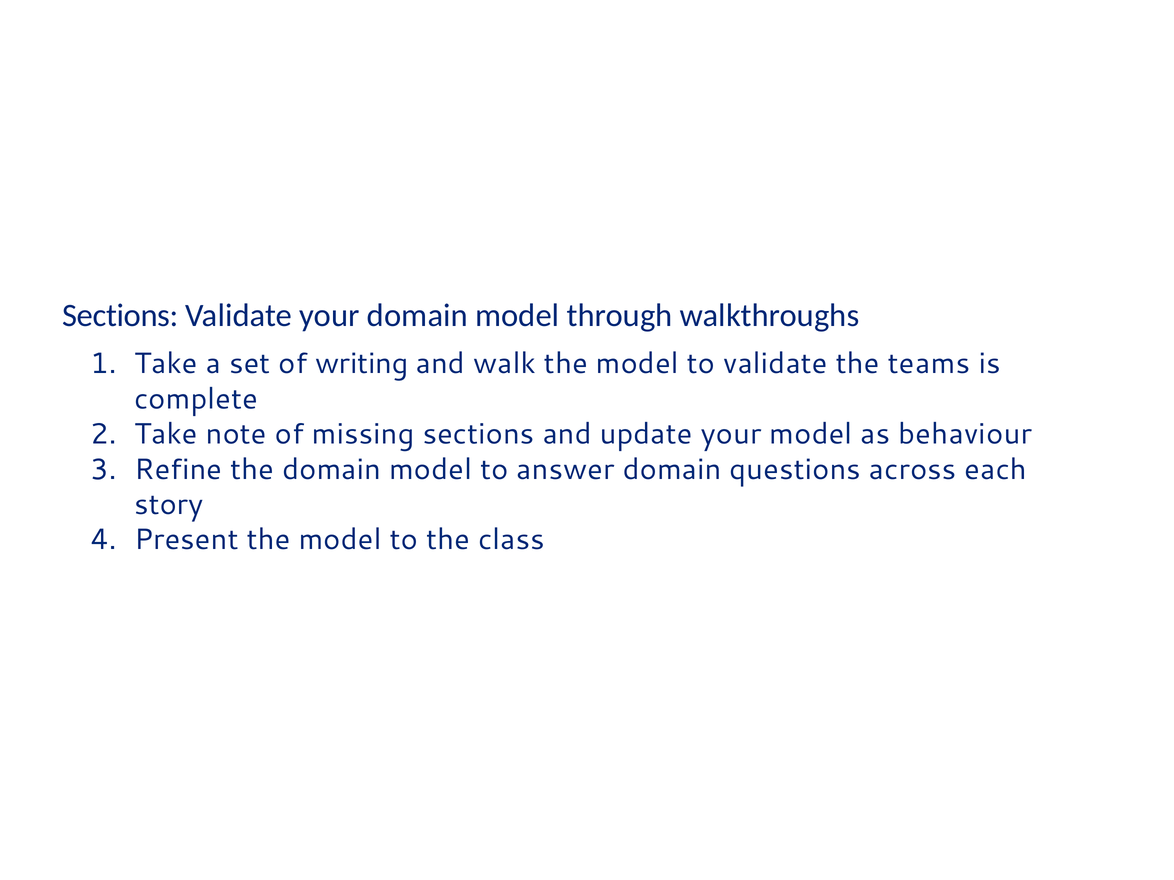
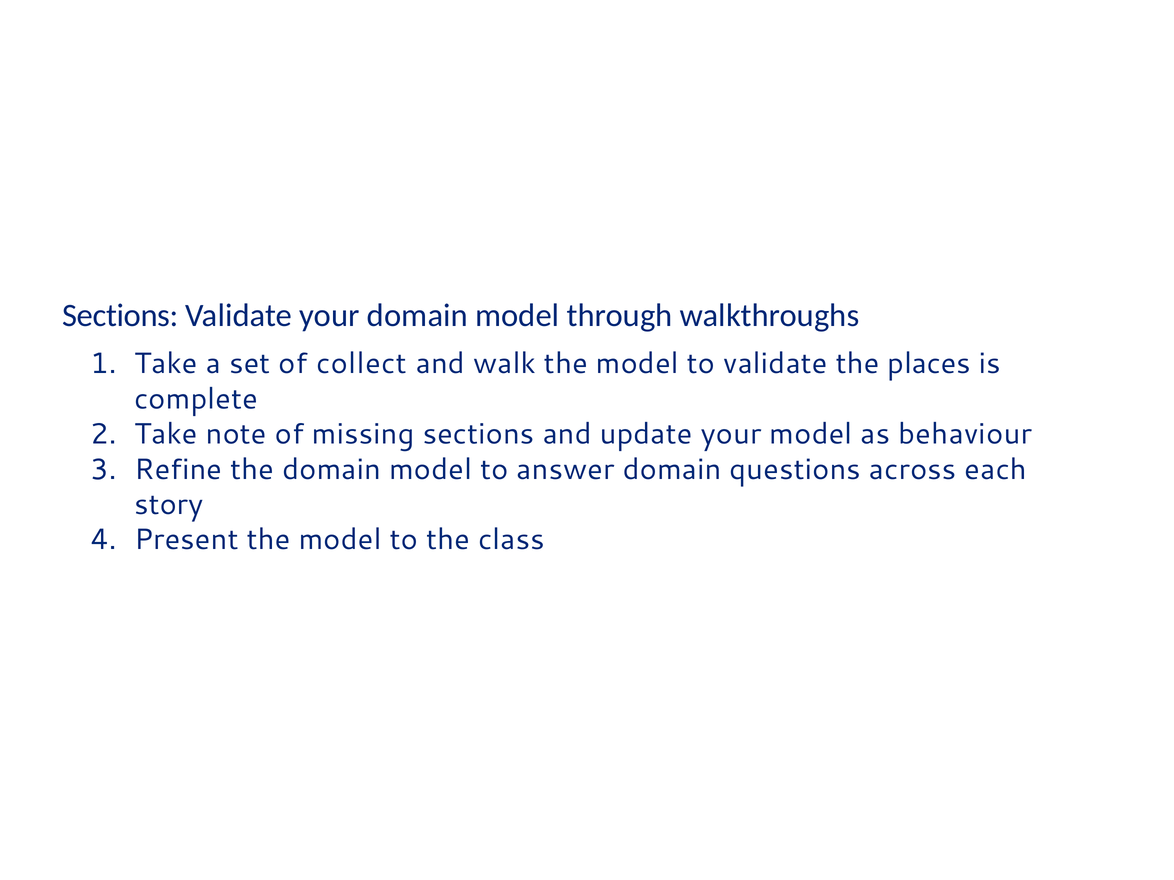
writing: writing -> collect (362, 364)
teams: teams -> places (929, 364)
